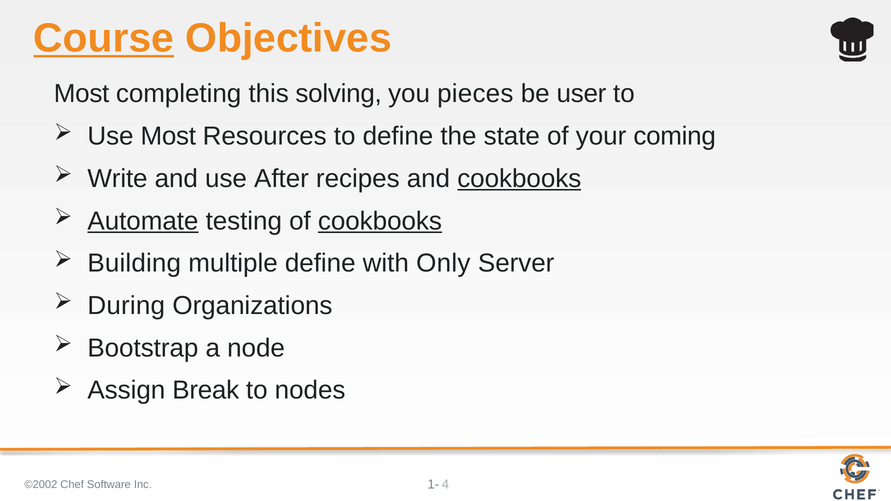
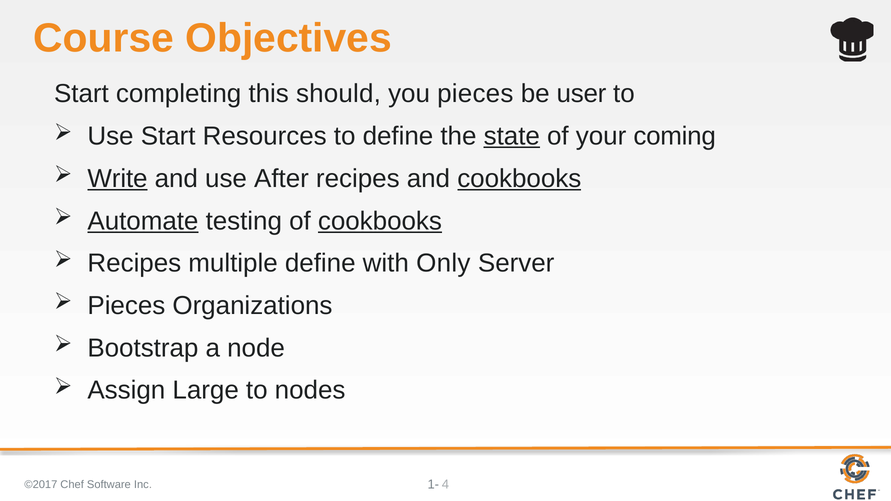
Course underline: present -> none (104, 39)
Most: Most -> Start (81, 94)
solving: solving -> should (338, 94)
Use Most: Most -> Start (168, 136)
state underline: none -> present (512, 136)
Write underline: none -> present (118, 179)
Building: Building -> Recipes (134, 263)
During: During -> Pieces (126, 306)
Break: Break -> Large (206, 390)
©2002: ©2002 -> ©2017 (41, 485)
